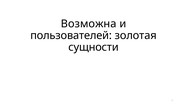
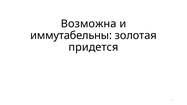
пользователей: пользователей -> иммутабельны (71, 36)
сущности: сущности -> придется (93, 47)
